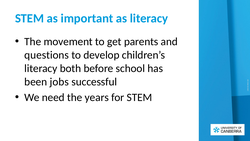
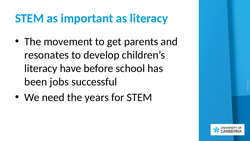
questions: questions -> resonates (47, 55)
both: both -> have (71, 68)
